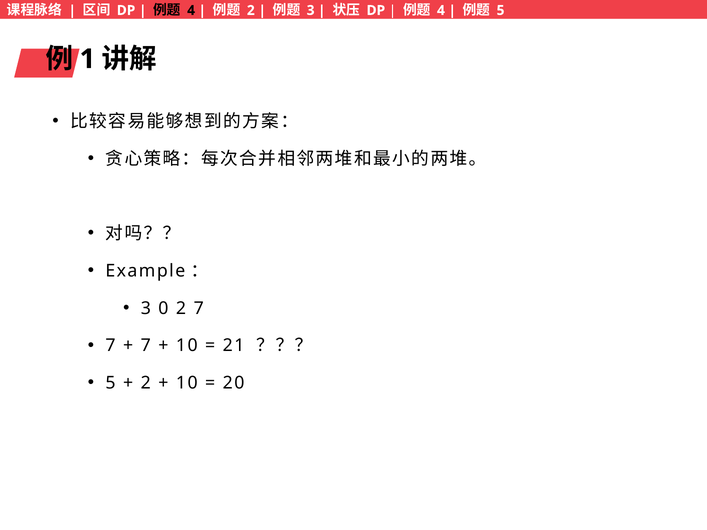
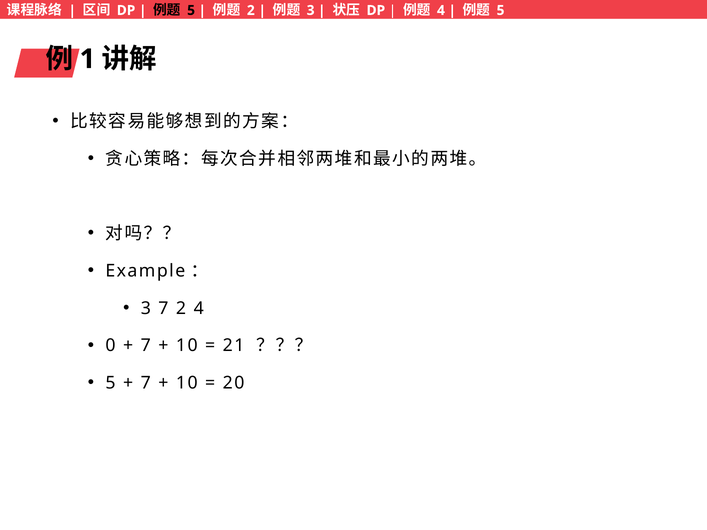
4: 4 -> 5 (191, 10)
3 0: 0 -> 7 (163, 308)
2 7: 7 -> 4 (199, 308)
7: 7 -> 0 (111, 346)
2: 2 -> 7 (146, 383)
